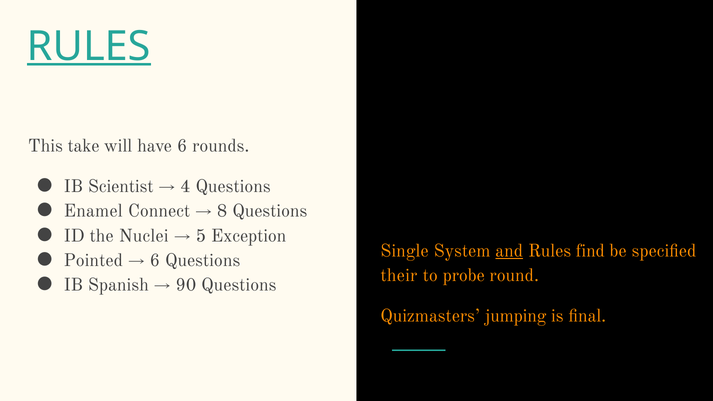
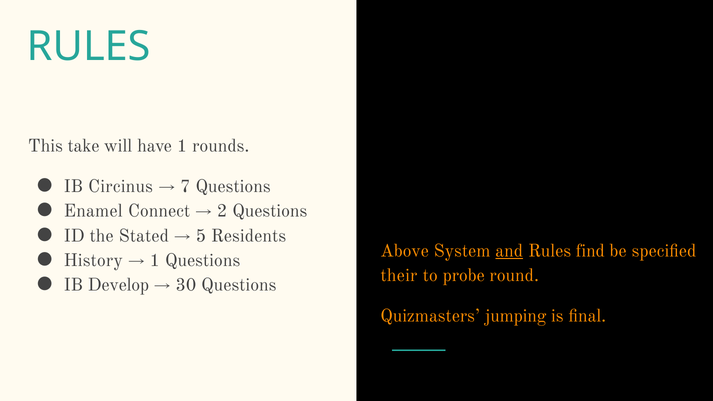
RULES underline: present -> none (89, 46)
have 6: 6 -> 1 (182, 146)
Scientist: Scientist -> Circinus (121, 187)
4: 4 -> 7 (185, 187)
8: 8 -> 2 (222, 211)
Nuclei: Nuclei -> Stated (144, 236)
Exception: Exception -> Residents (249, 236)
Single: Single -> Above (405, 251)
Pointed: Pointed -> History (93, 260)
6: 6 -> 1 (155, 260)
Spanish: Spanish -> Develop (118, 285)
90: 90 -> 30 (186, 285)
